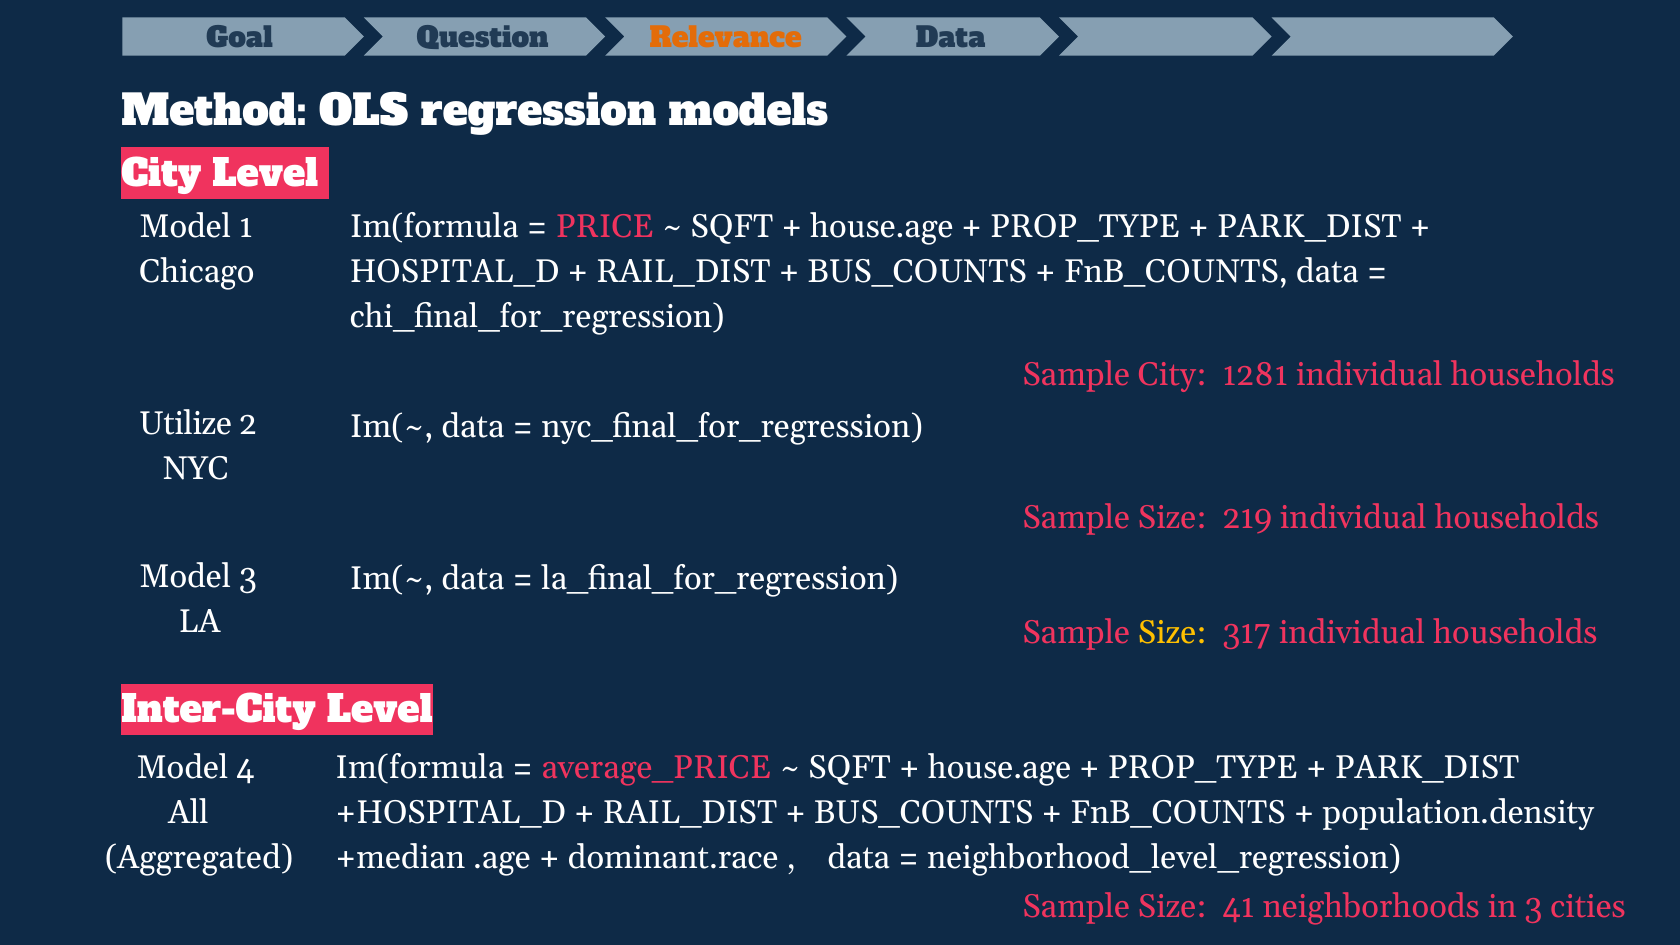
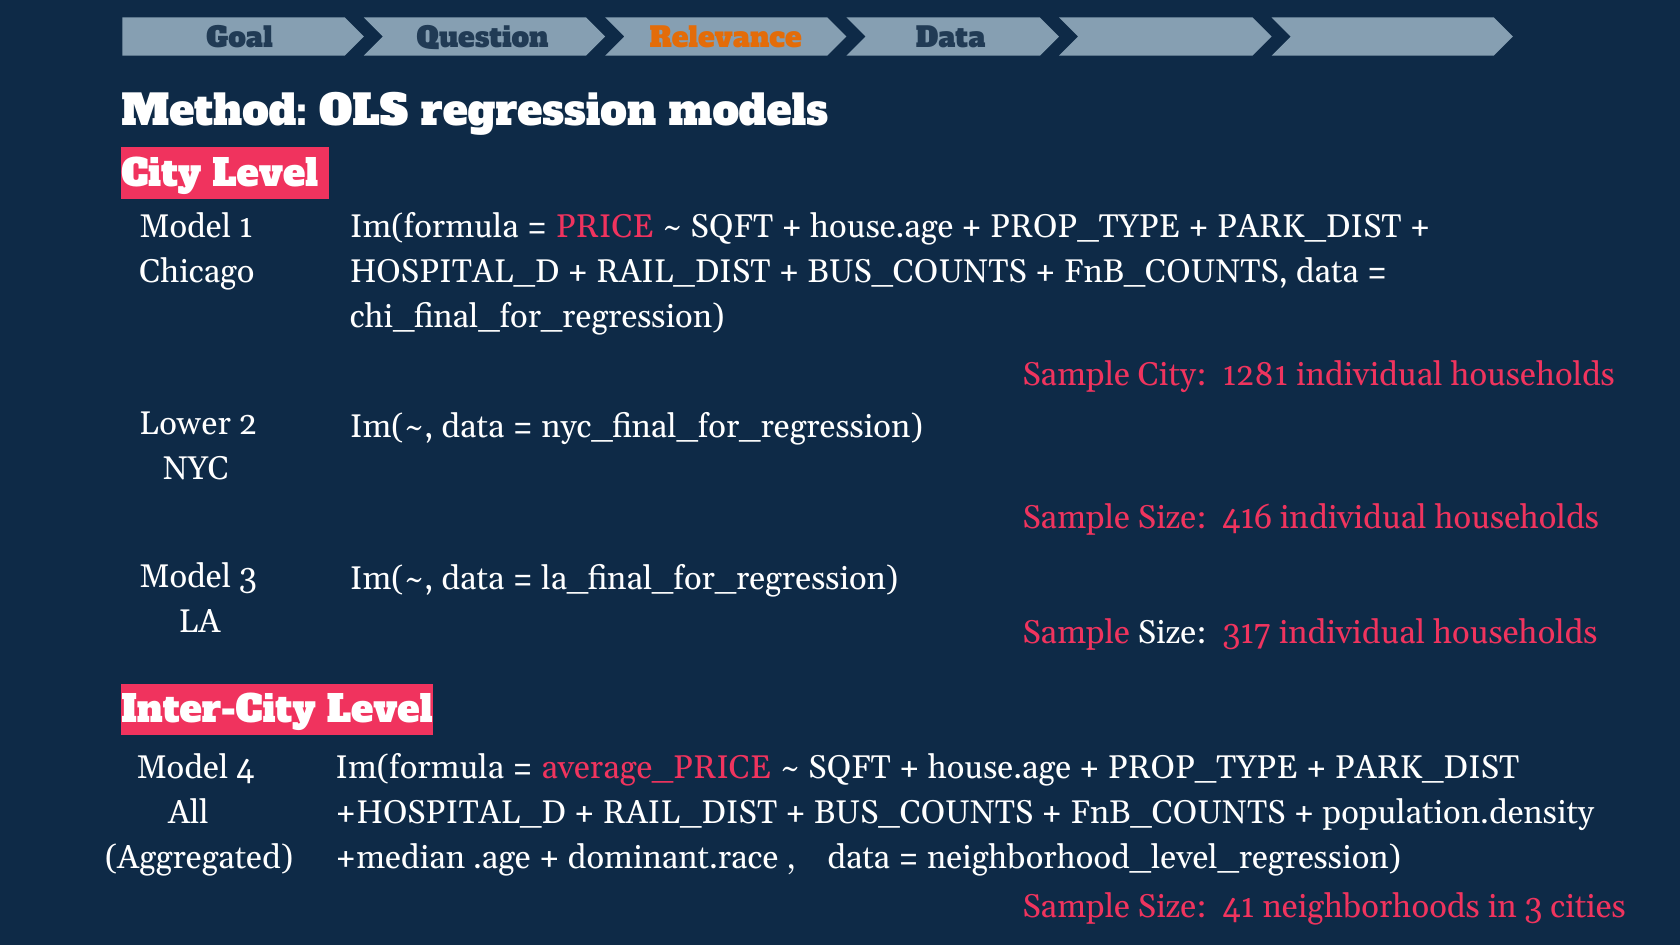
Utilize: Utilize -> Lower (185, 423)
219: 219 -> 416 (1247, 518)
Size colour: yellow -> white (1172, 633)
